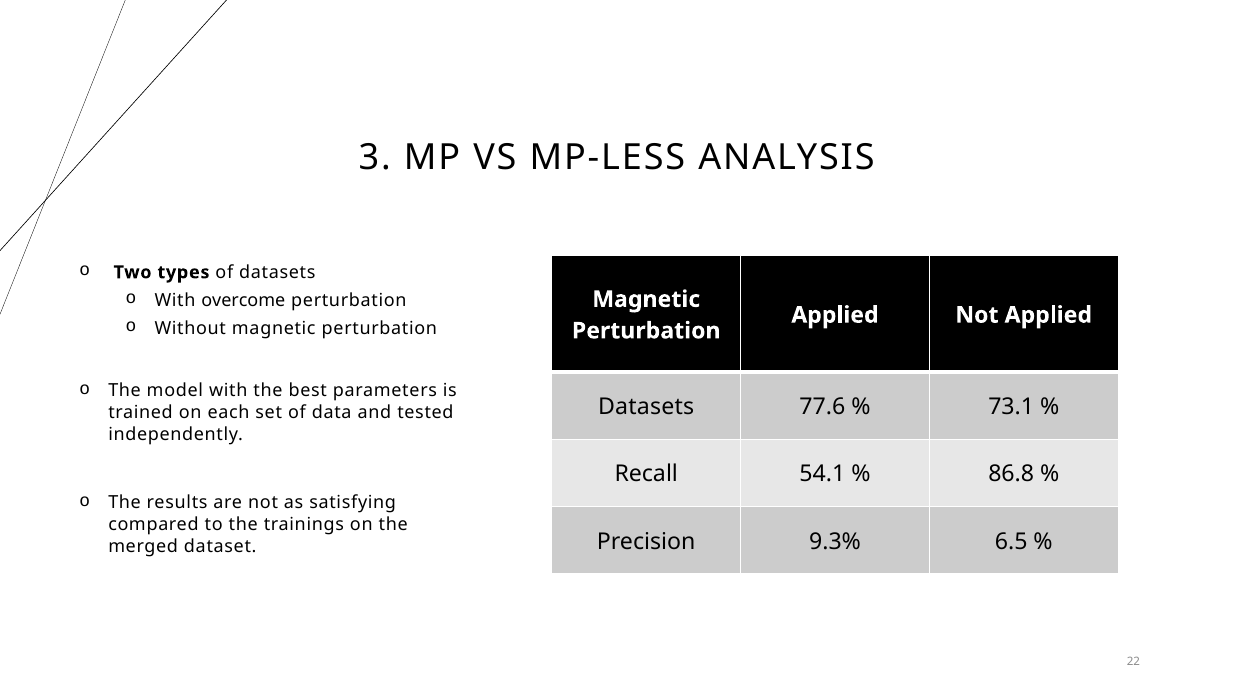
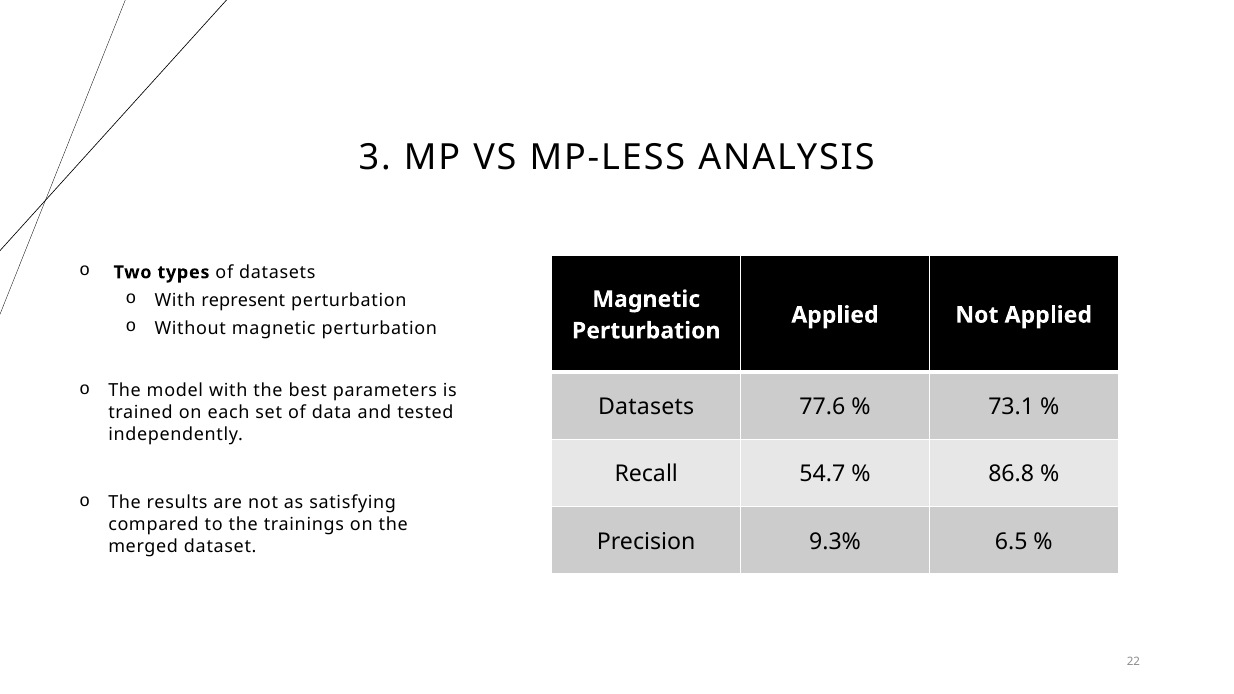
overcome: overcome -> represent (243, 300)
54.1: 54.1 -> 54.7 (822, 474)
